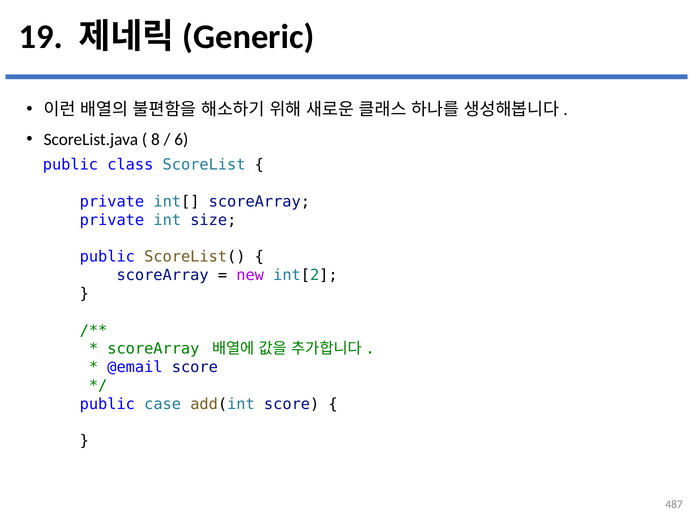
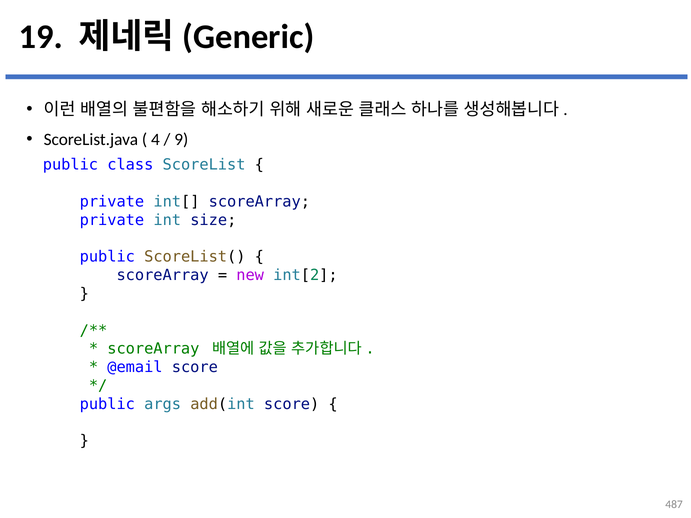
8: 8 -> 4 (155, 140)
6: 6 -> 9 (181, 140)
case: case -> args (163, 404)
